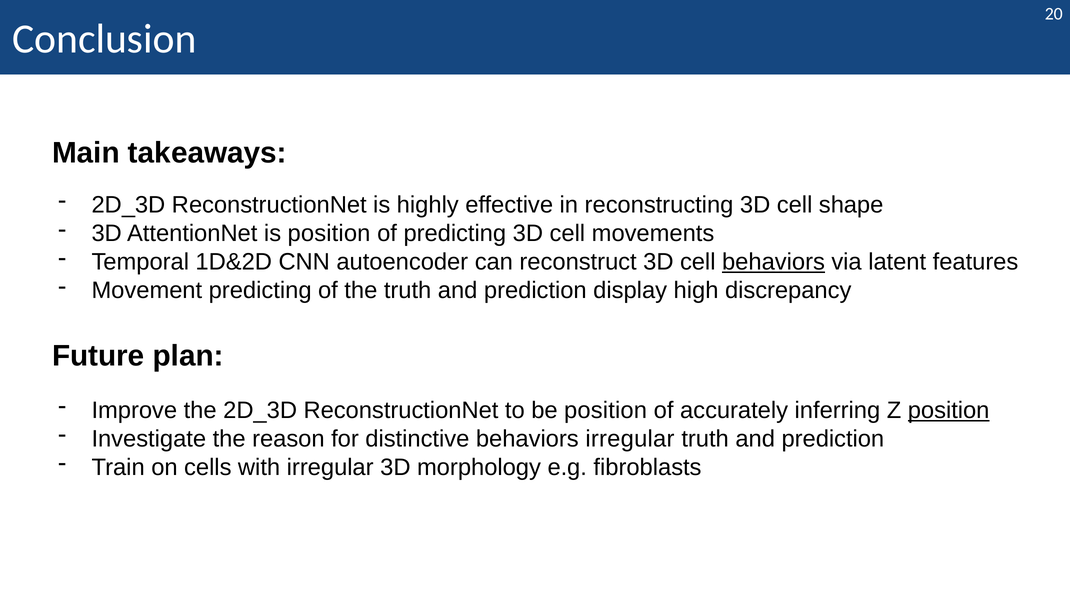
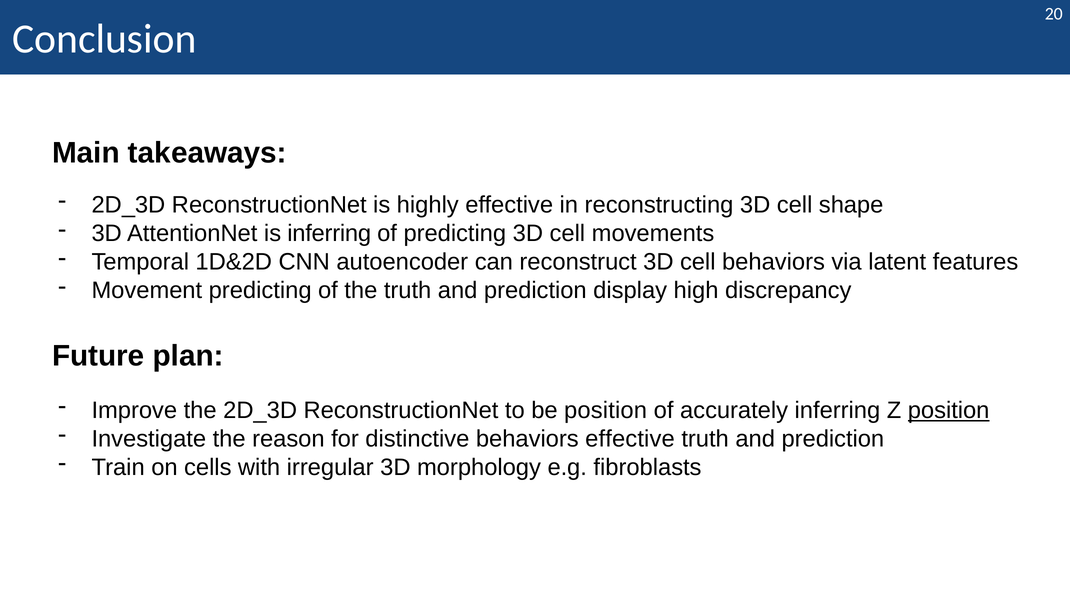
is position: position -> inferring (329, 234)
behaviors underline: present -> none (773, 262)
behaviors irregular: irregular -> effective (630, 439)
